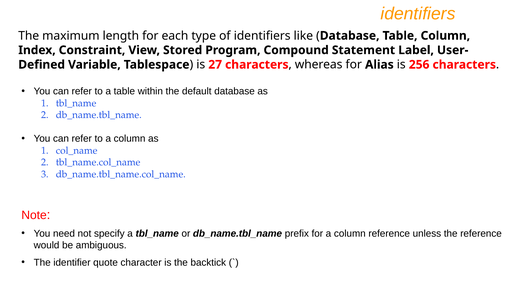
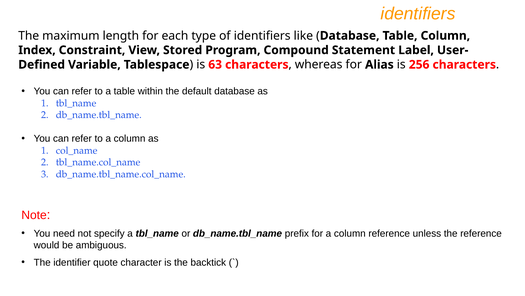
27: 27 -> 63 (215, 64)
